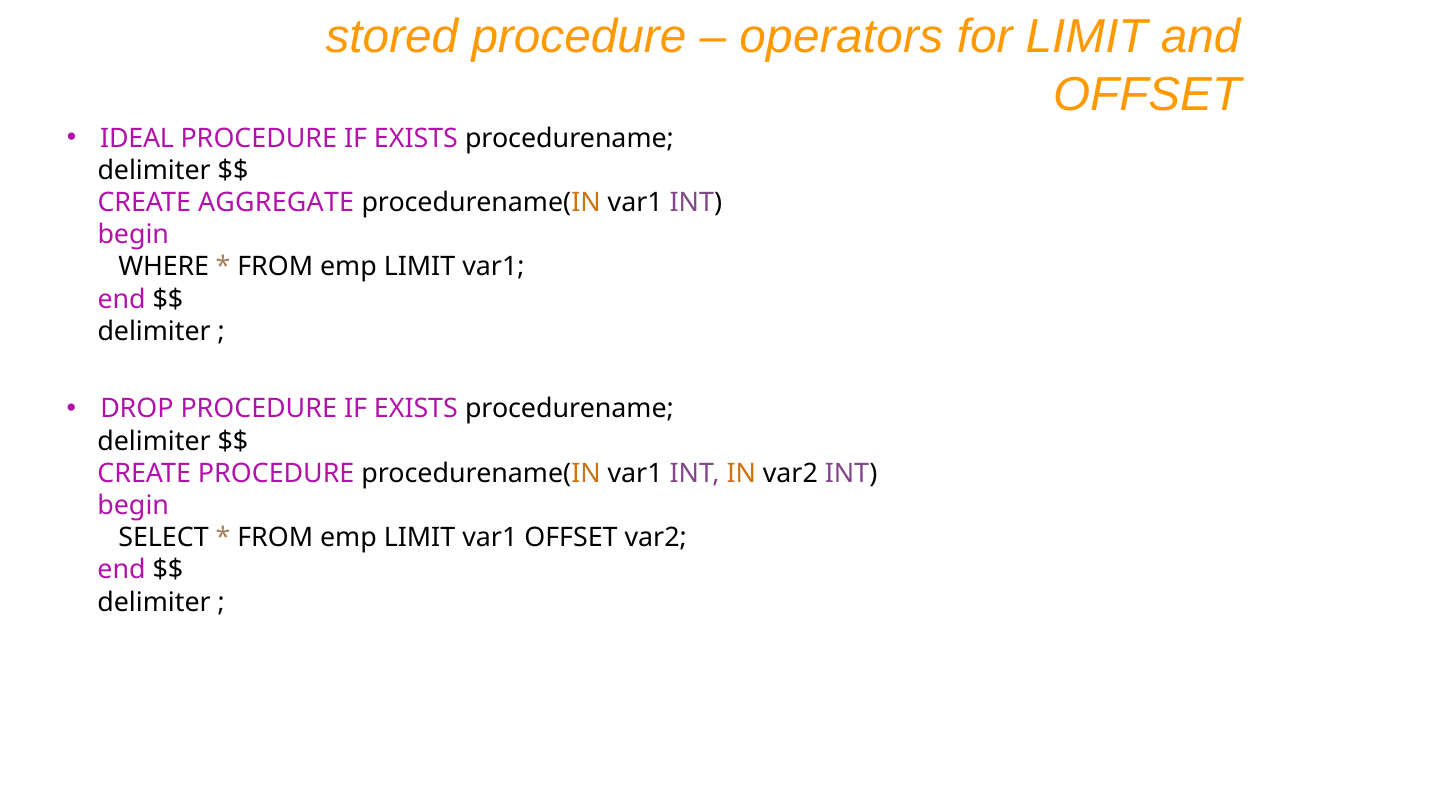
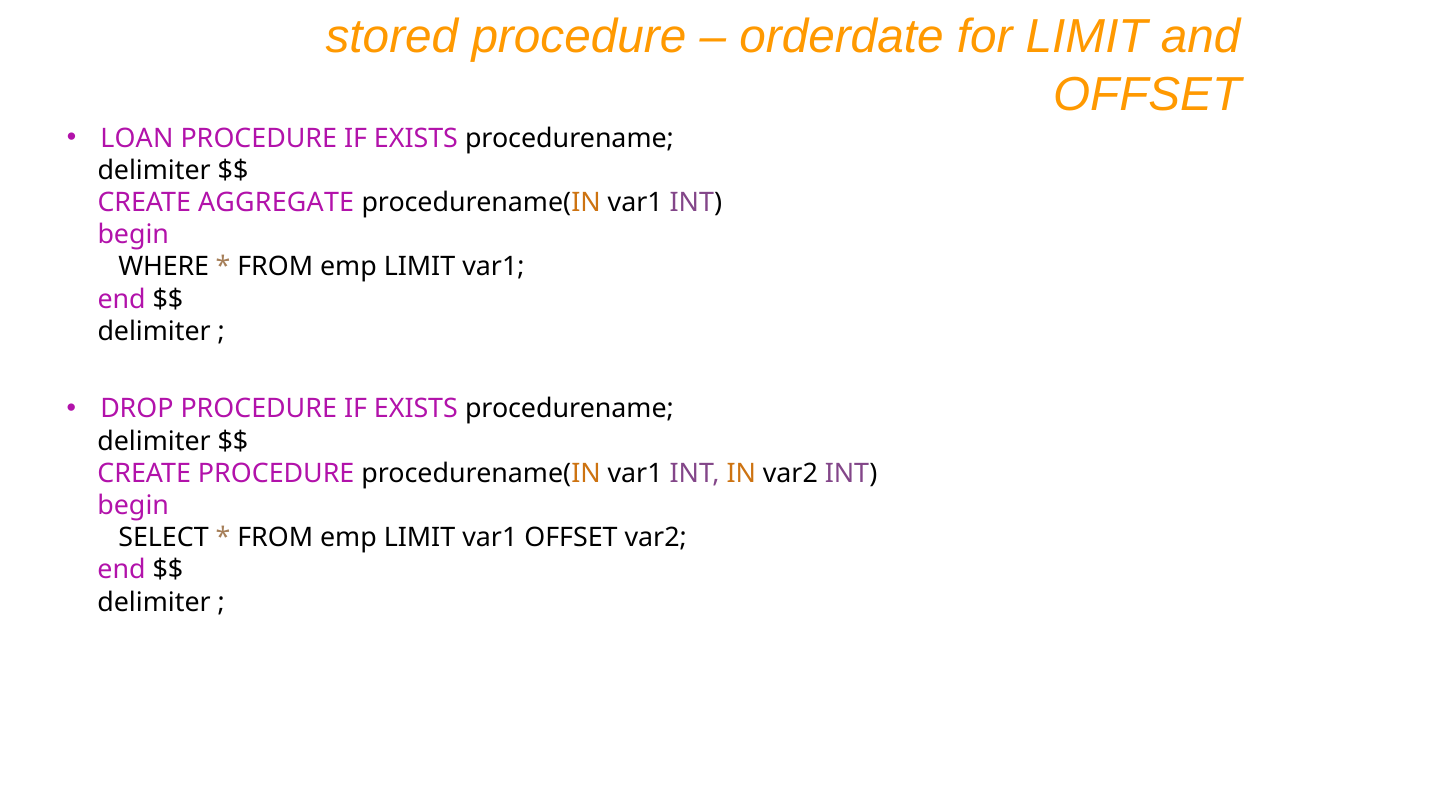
operators: operators -> orderdate (841, 37)
IDEAL: IDEAL -> LOAN (137, 138)
